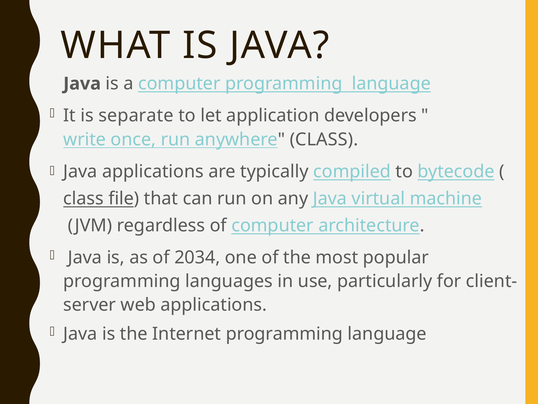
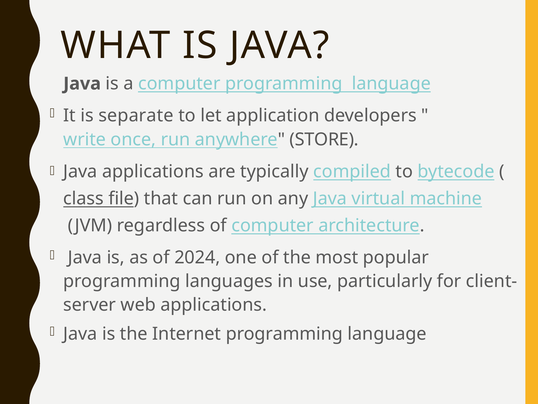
anywhere CLASS: CLASS -> STORE (324, 139)
2034: 2034 -> 2024 (197, 257)
